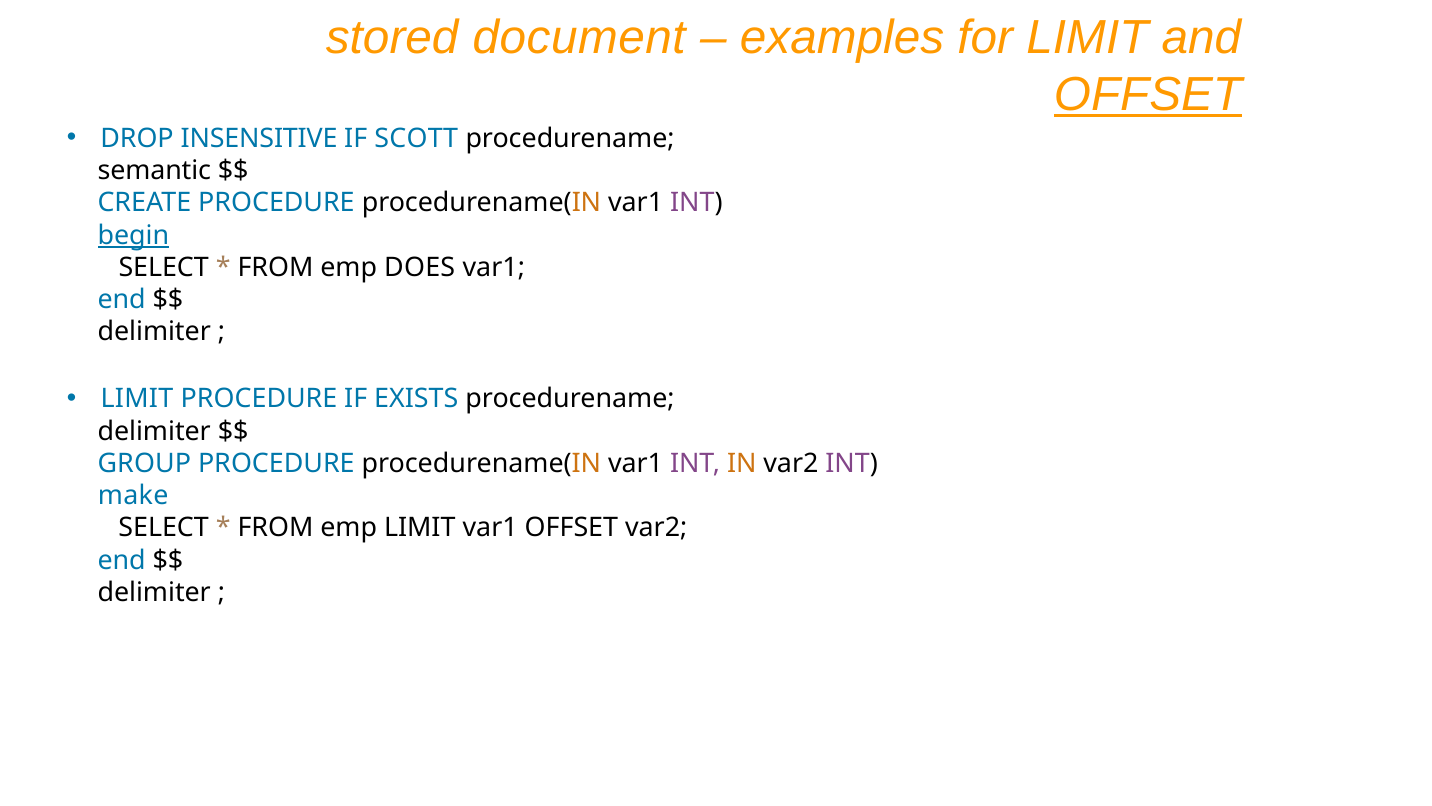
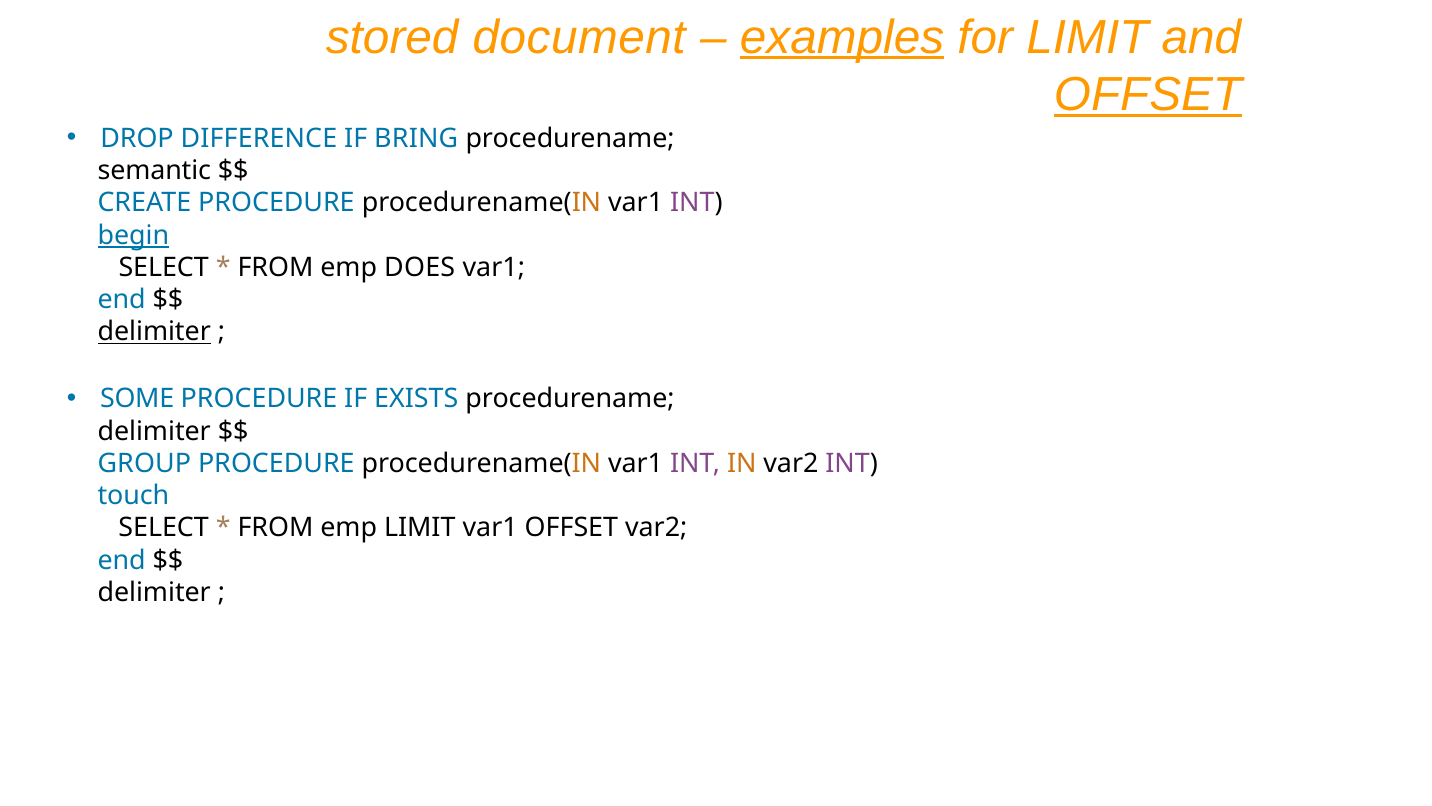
examples underline: none -> present (842, 37)
INSENSITIVE: INSENSITIVE -> DIFFERENCE (259, 138)
SCOTT: SCOTT -> BRING (416, 138)
delimiter underline: none -> present (154, 332)
LIMIT: LIMIT -> SOME (137, 399)
make: make -> touch (133, 495)
